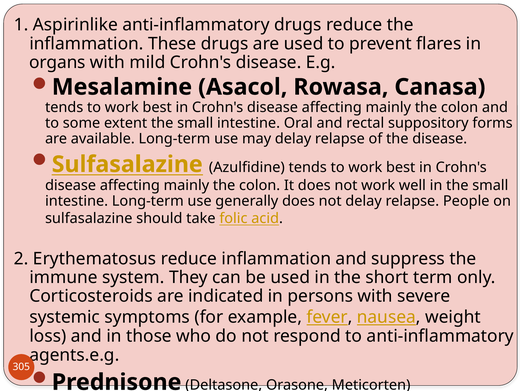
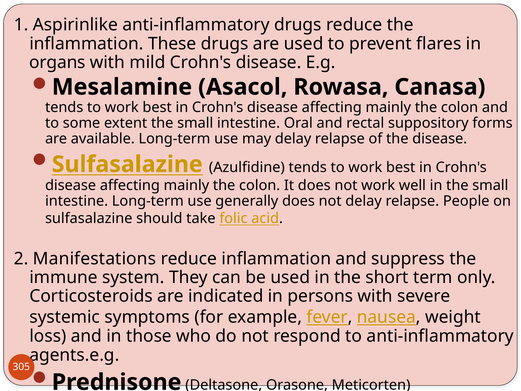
Erythematosus: Erythematosus -> Manifestations (95, 258)
